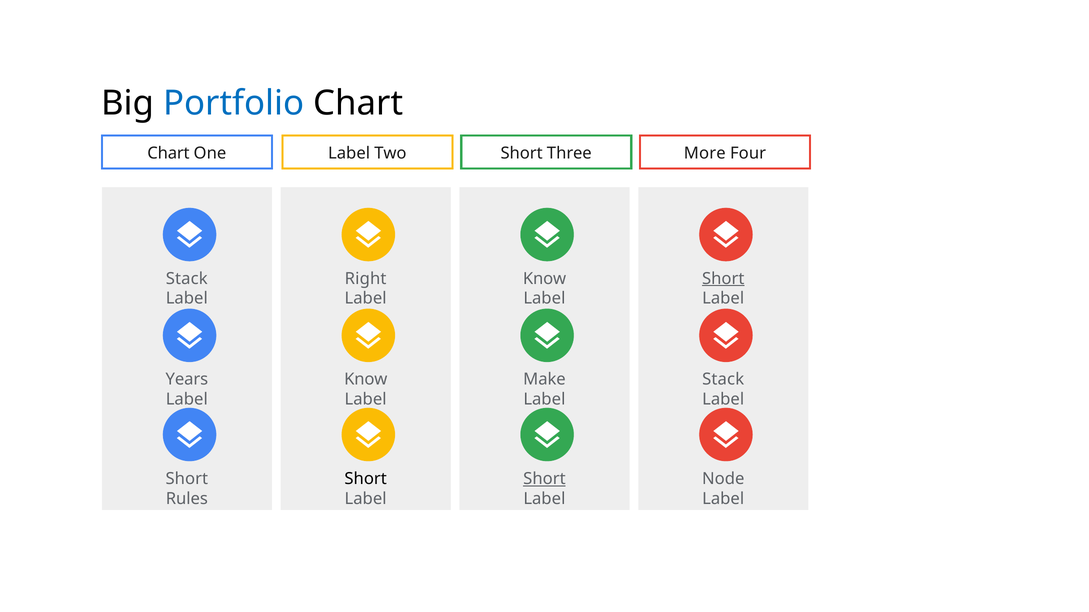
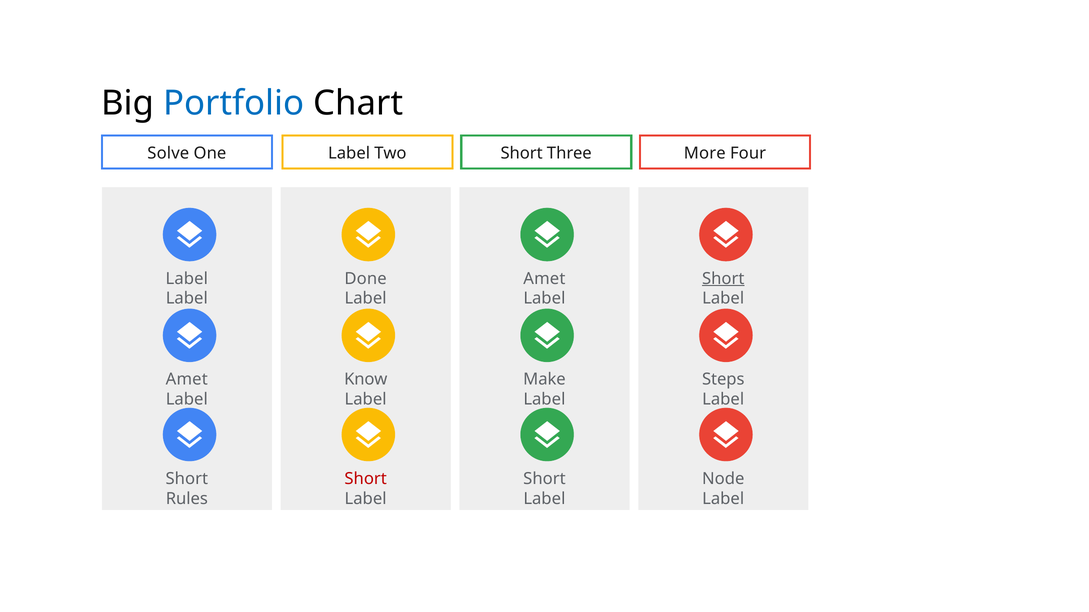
Chart: Chart -> Solve (168, 153)
Stack: Stack -> Label (187, 279)
Right: Right -> Done (366, 279)
Know: Know -> Amet (544, 279)
Years: Years -> Amet (187, 380)
Stack: Stack -> Steps (723, 380)
Short colour: black -> red (366, 479)
Short underline: present -> none (544, 479)
